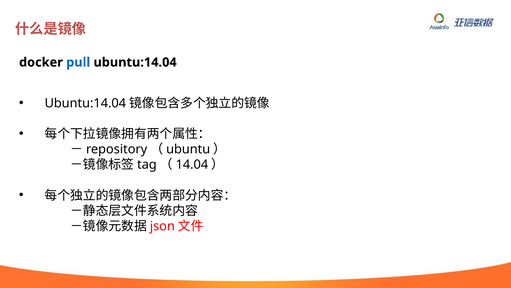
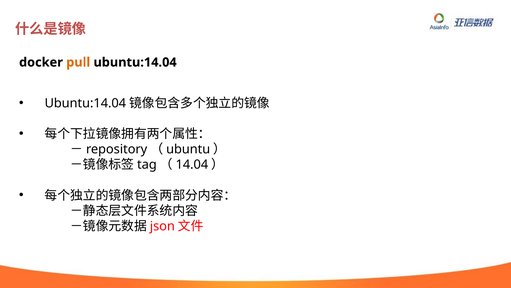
pull colour: blue -> orange (78, 62)
